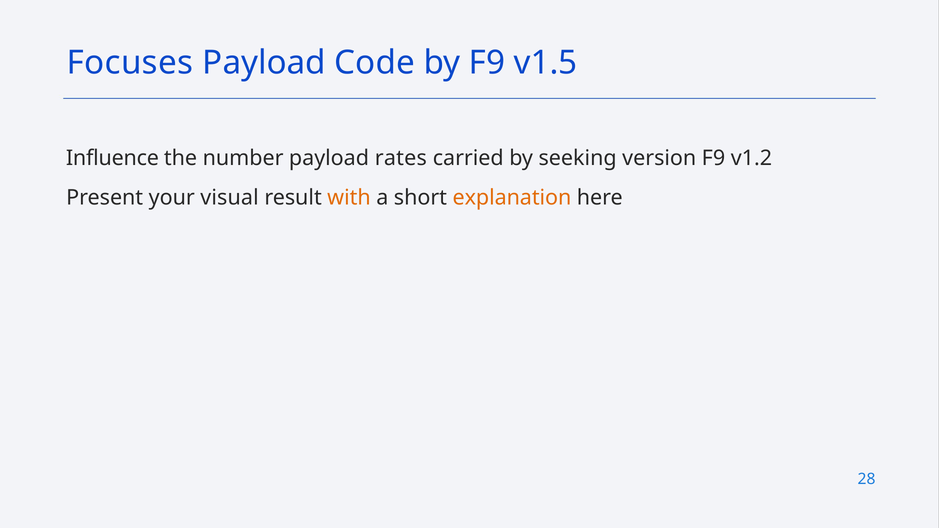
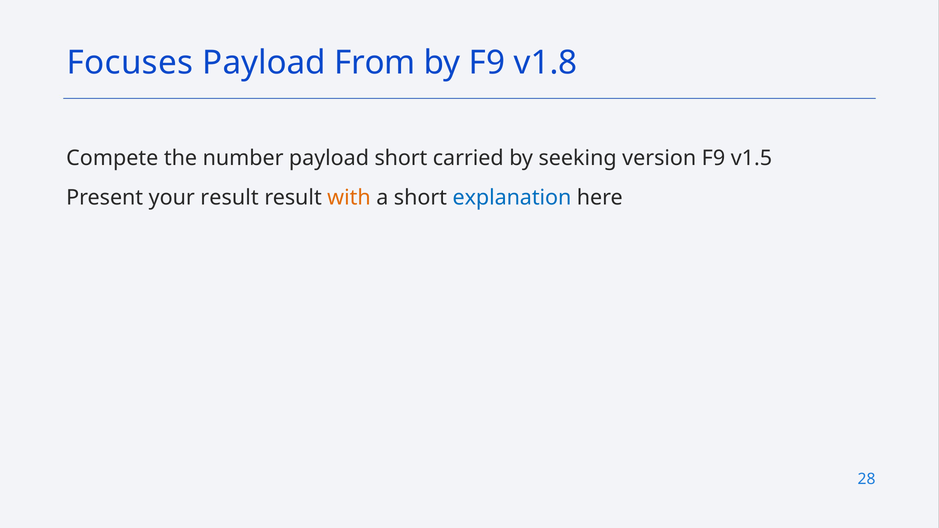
Code: Code -> From (375, 63)
v1.5: v1.5 -> v1.8 (546, 63)
Influence: Influence -> Compete (112, 158)
payload rates: rates -> short (401, 158)
v1.2: v1.2 -> v1.5 (751, 158)
your visual: visual -> result (230, 198)
explanation colour: orange -> blue (512, 198)
